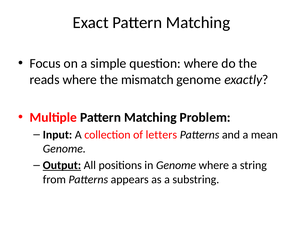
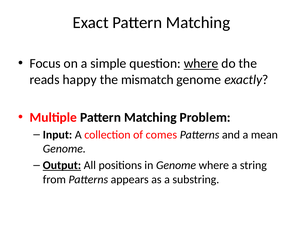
where underline: none -> present (201, 64)
reads where: where -> happy (80, 80)
letters: letters -> comes (161, 135)
